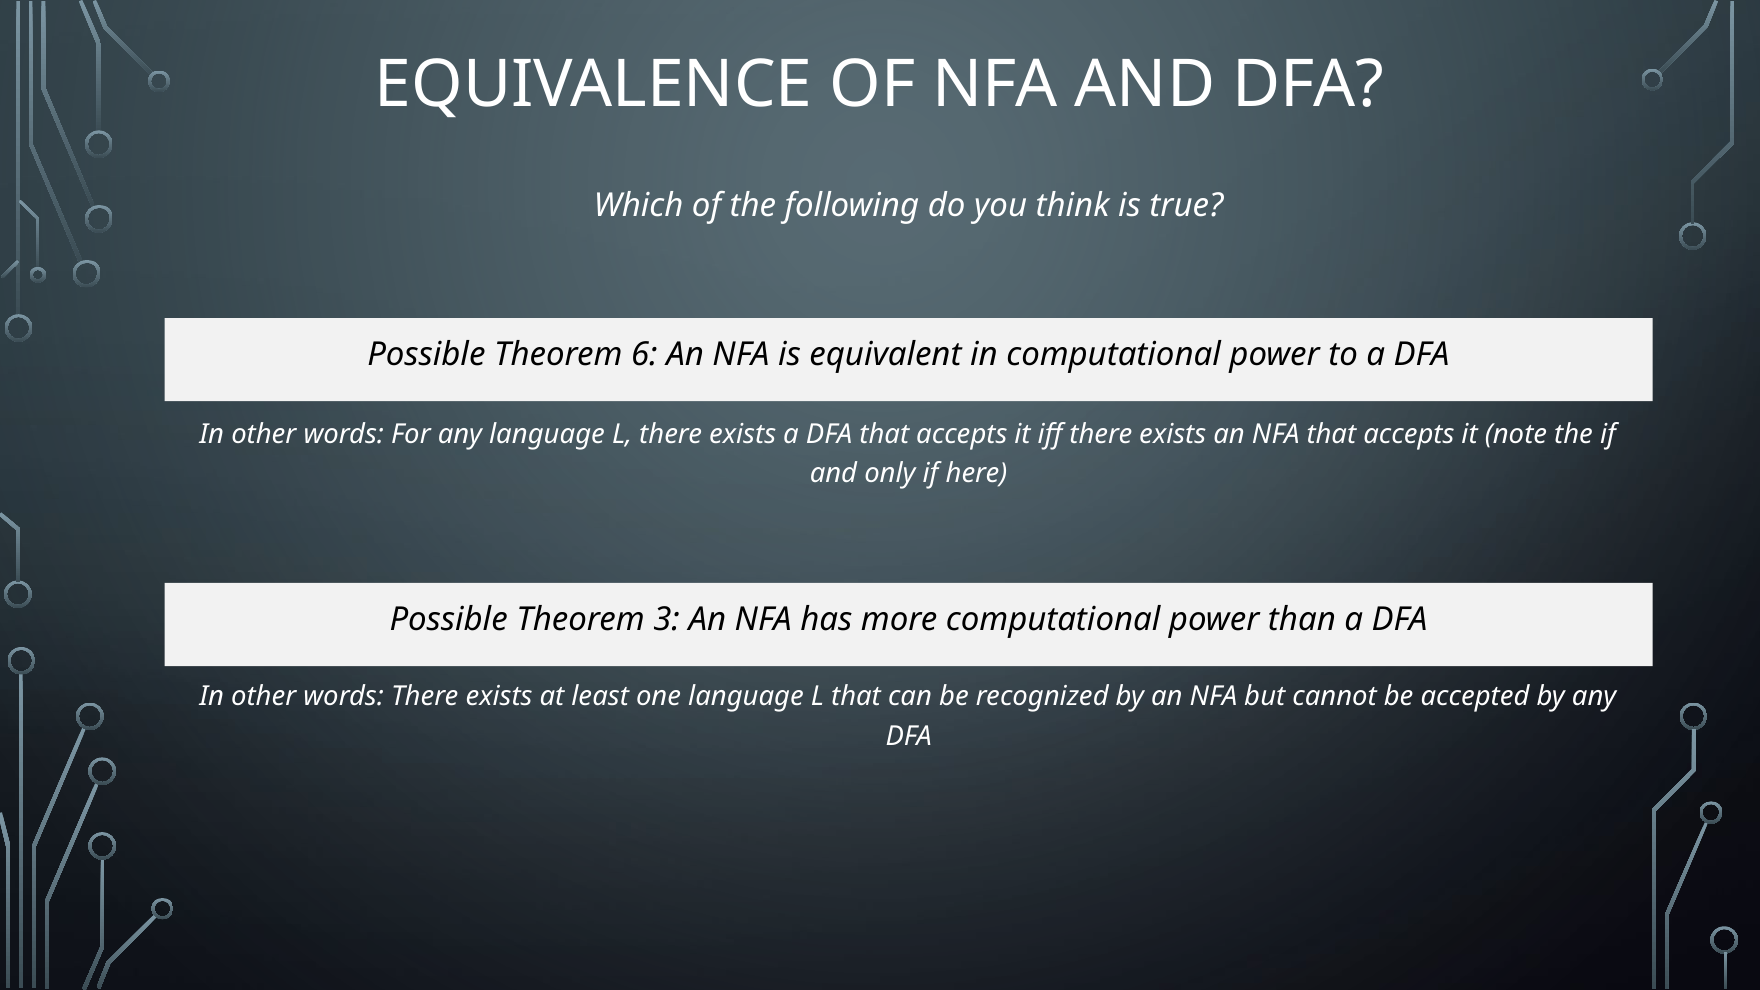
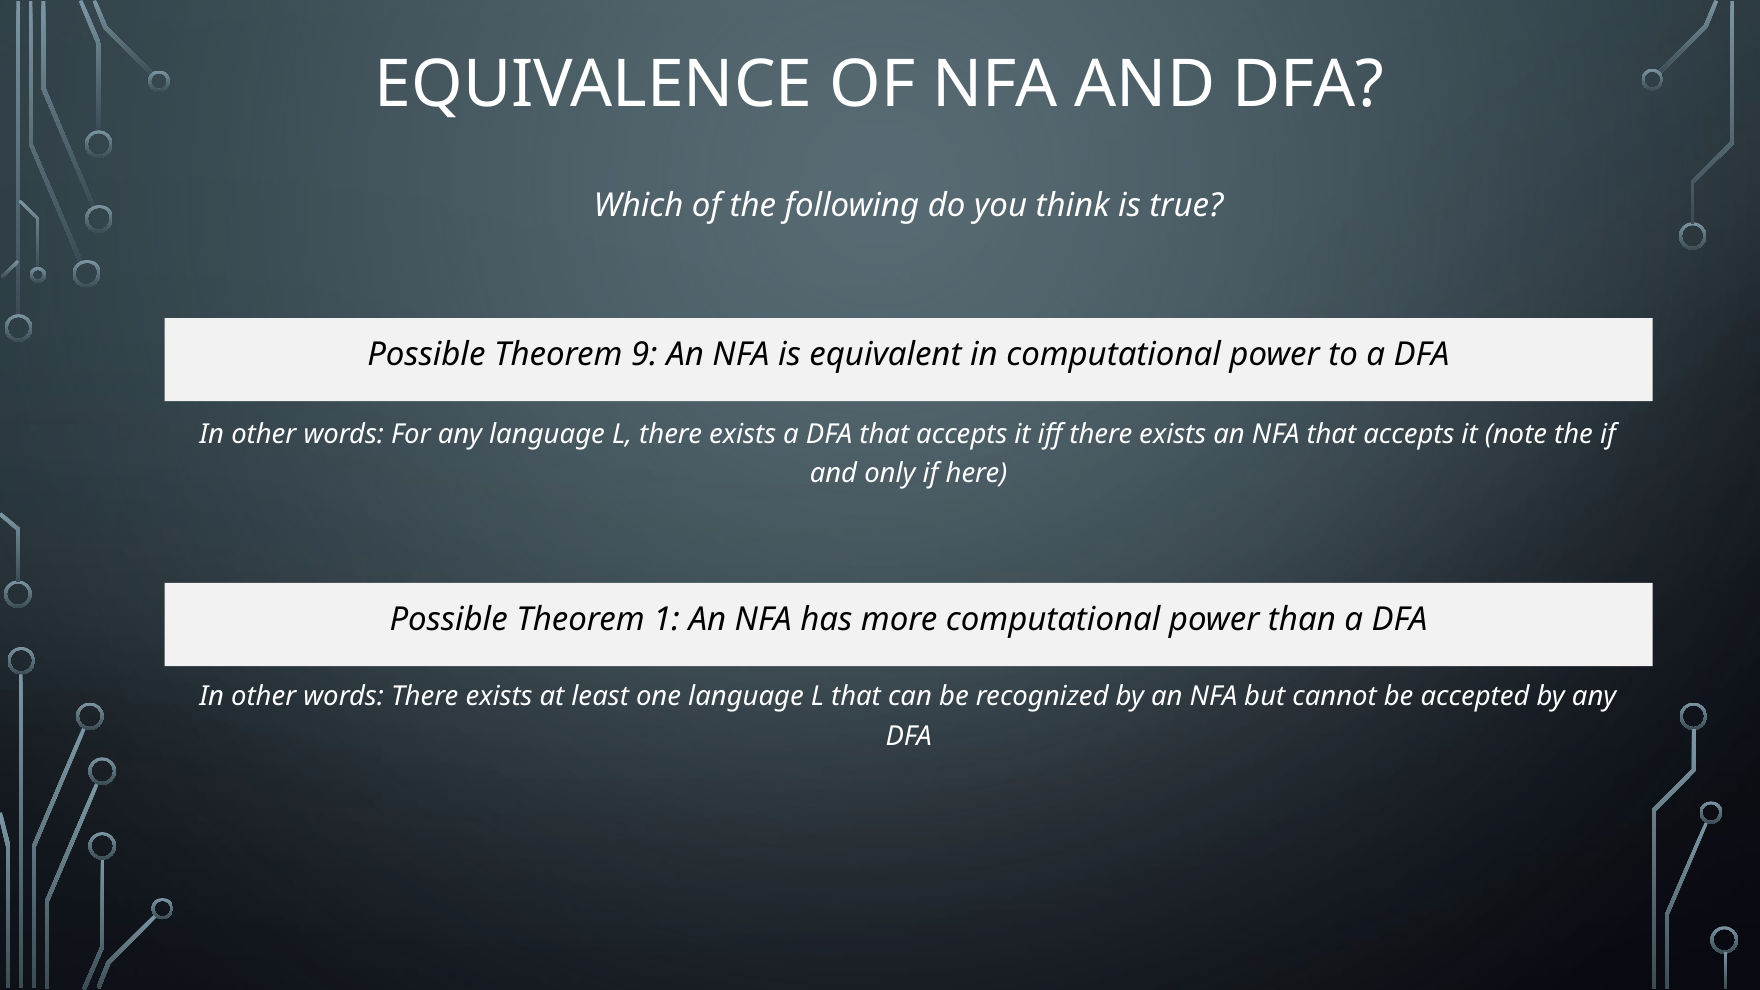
6: 6 -> 9 (644, 355)
3: 3 -> 1 (667, 620)
